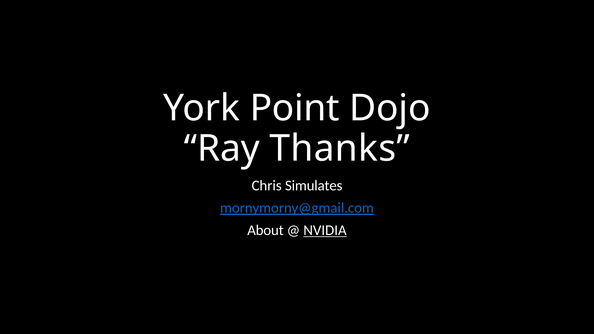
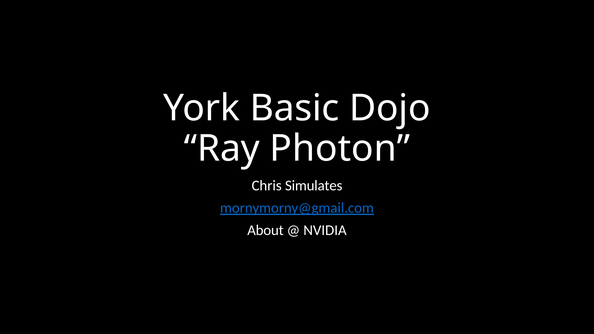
Point: Point -> Basic (295, 108)
Thanks: Thanks -> Photon (340, 148)
NVIDIA underline: present -> none (325, 230)
